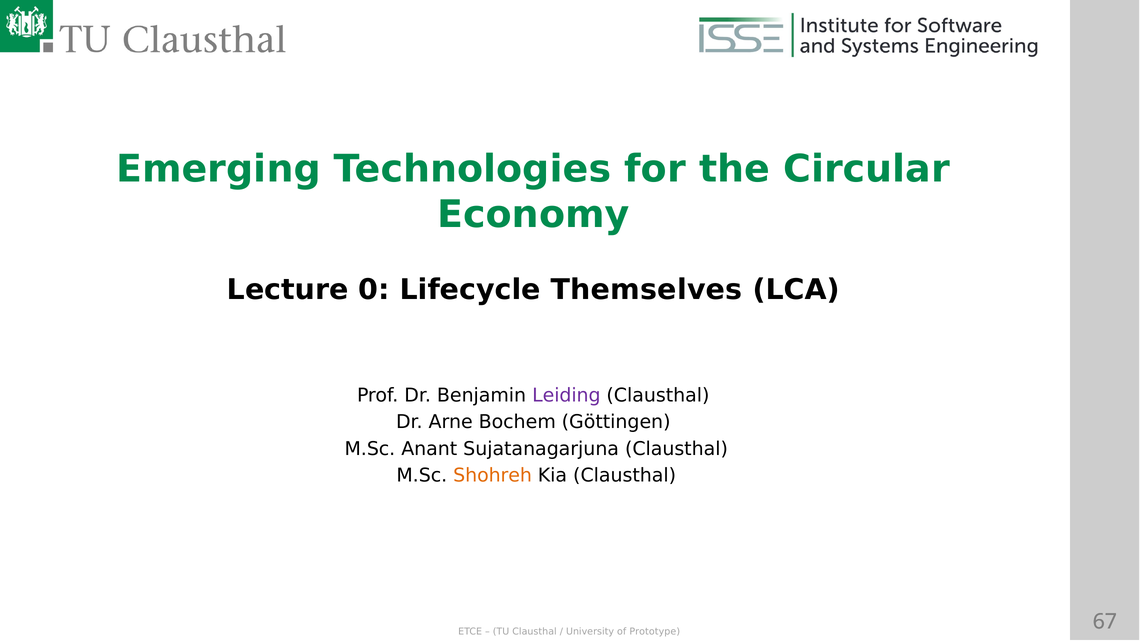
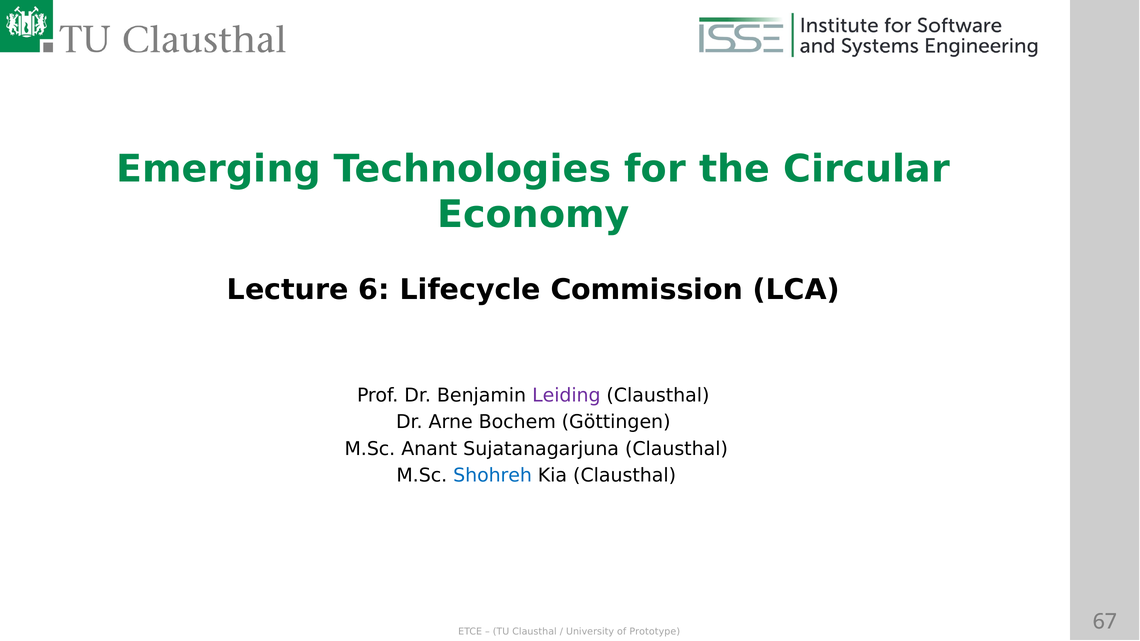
0: 0 -> 6 (374, 290)
Themselves: Themselves -> Commission (647, 290)
Shohreh colour: orange -> blue (493, 476)
